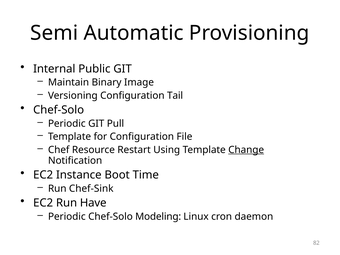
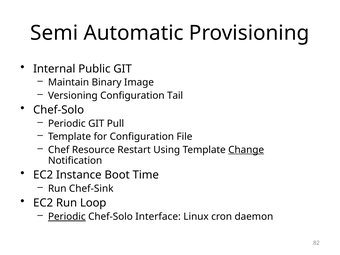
Have: Have -> Loop (93, 203)
Periodic underline: none -> present (67, 217)
Modeling: Modeling -> Interface (158, 217)
